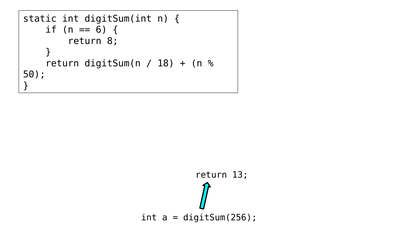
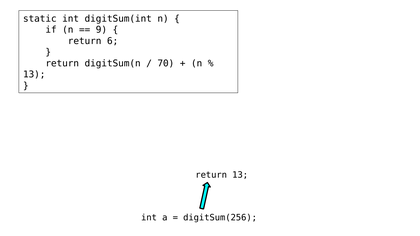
6: 6 -> 9 (101, 30)
8: 8 -> 6 (113, 41)
18: 18 -> 70 (166, 63)
50: 50 -> 13 (34, 75)
